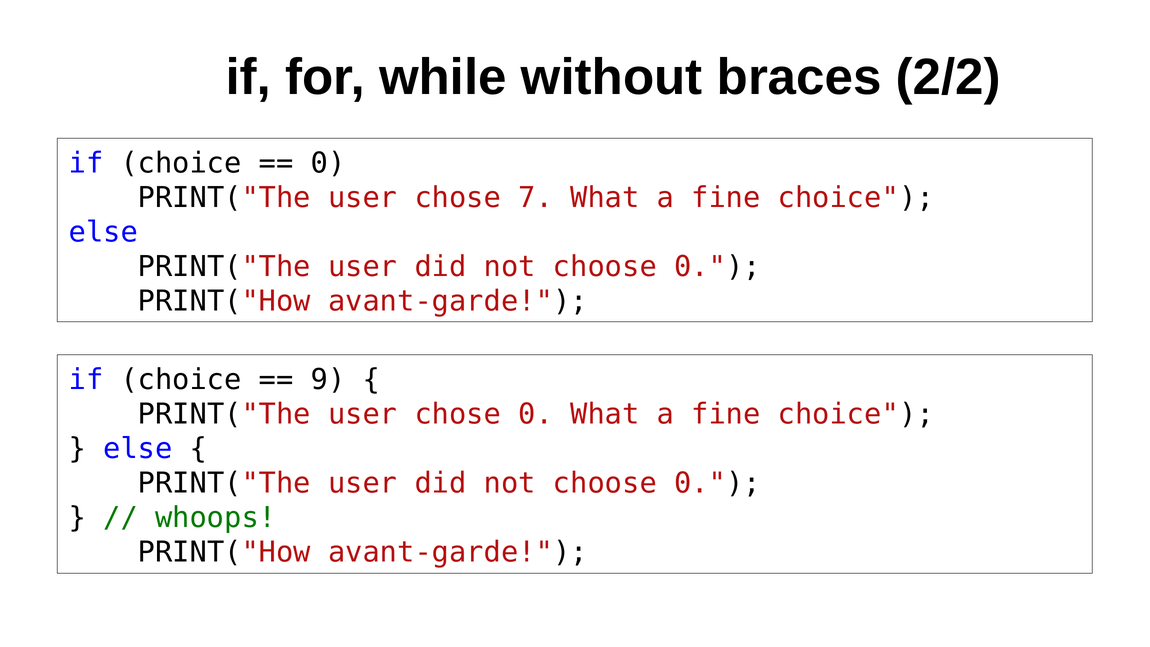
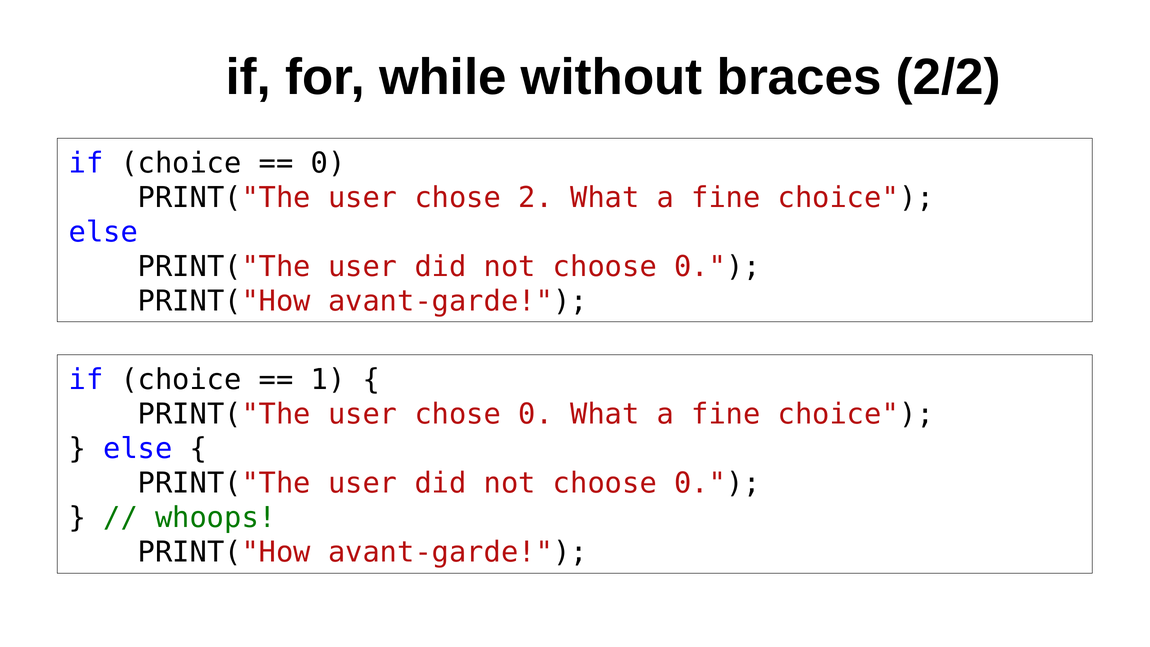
7: 7 -> 2 (536, 198)
9: 9 -> 1 (328, 380)
